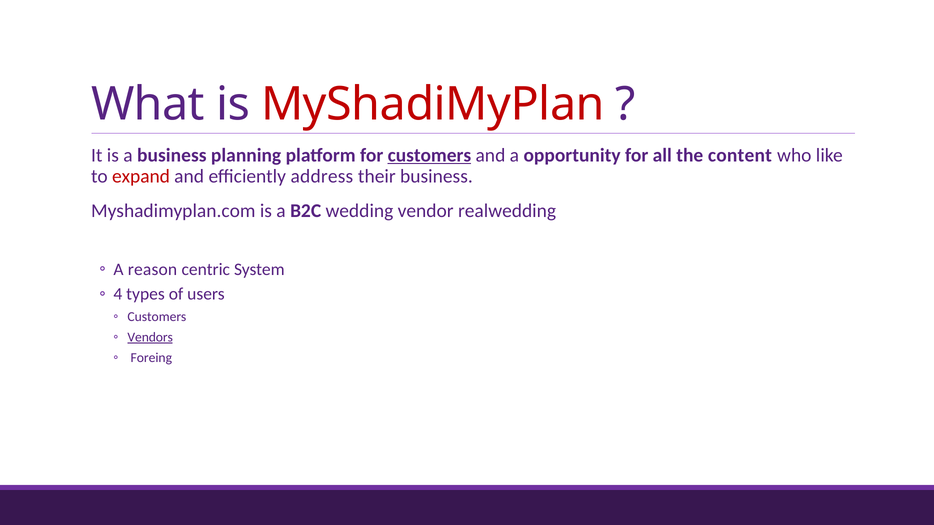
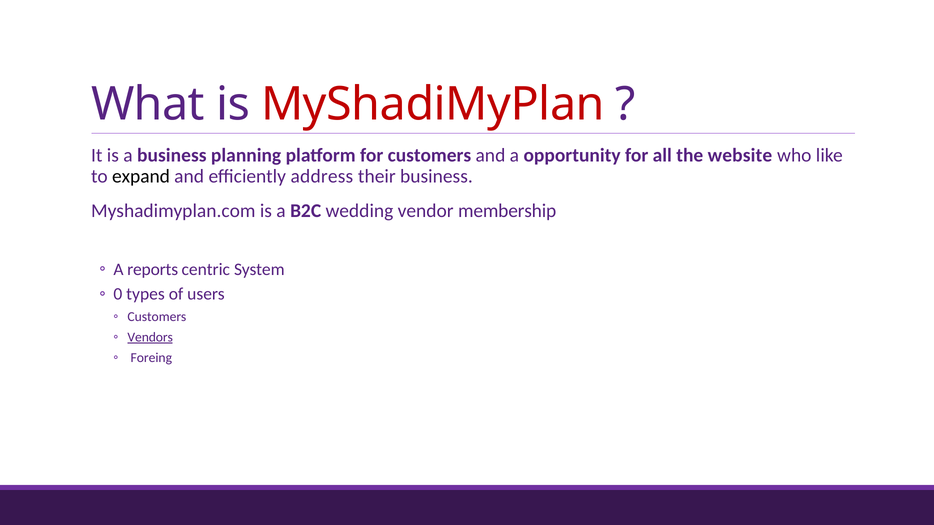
customers underline: present -> none (429, 155)
content: content -> website (740, 155)
expand colour: red -> black (141, 176)
realwedding: realwedding -> membership (507, 211)
reason: reason -> reports (153, 269)
4: 4 -> 0 (118, 294)
